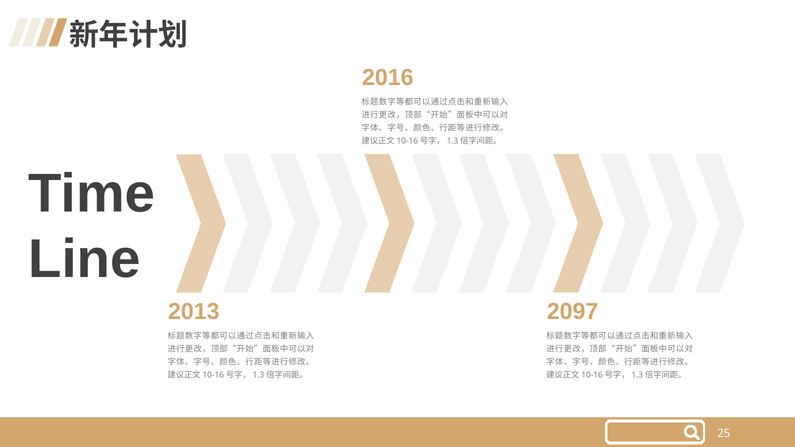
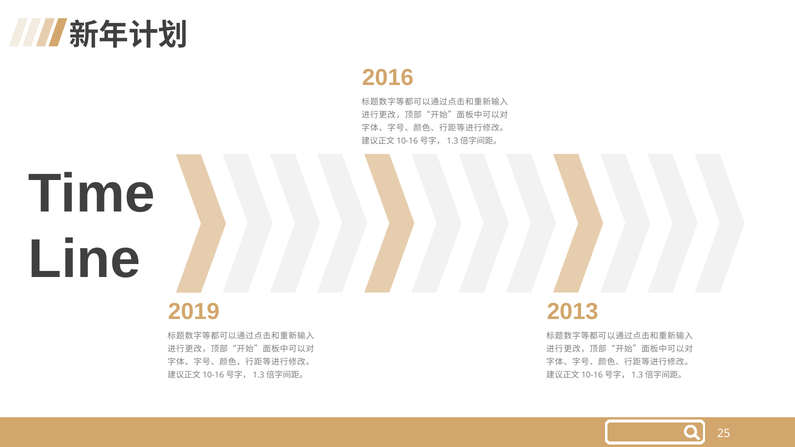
2013: 2013 -> 2019 (194, 312)
2097: 2097 -> 2013 (573, 312)
